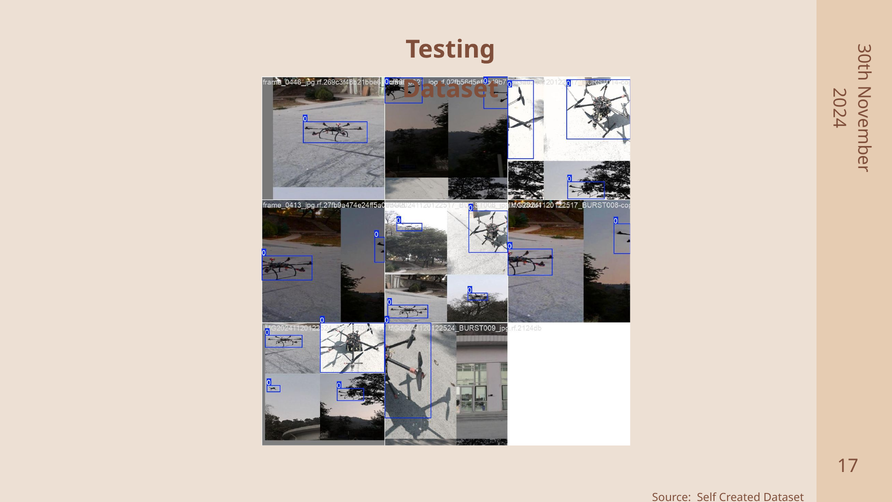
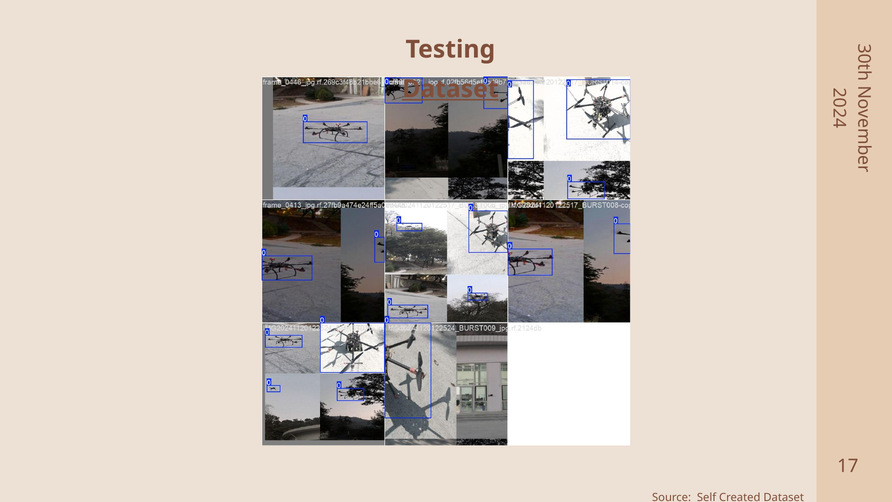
Dataset underline: none -> present (450, 89)
